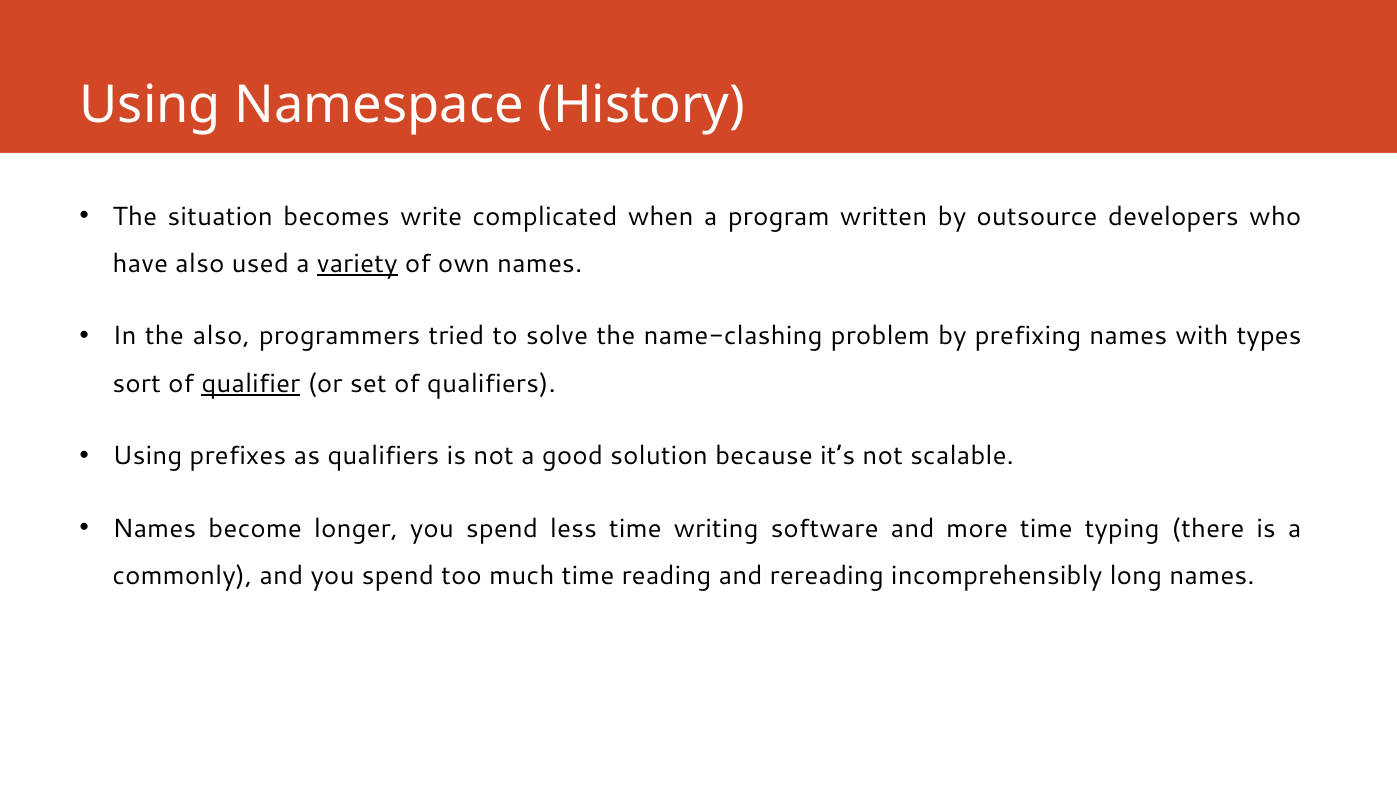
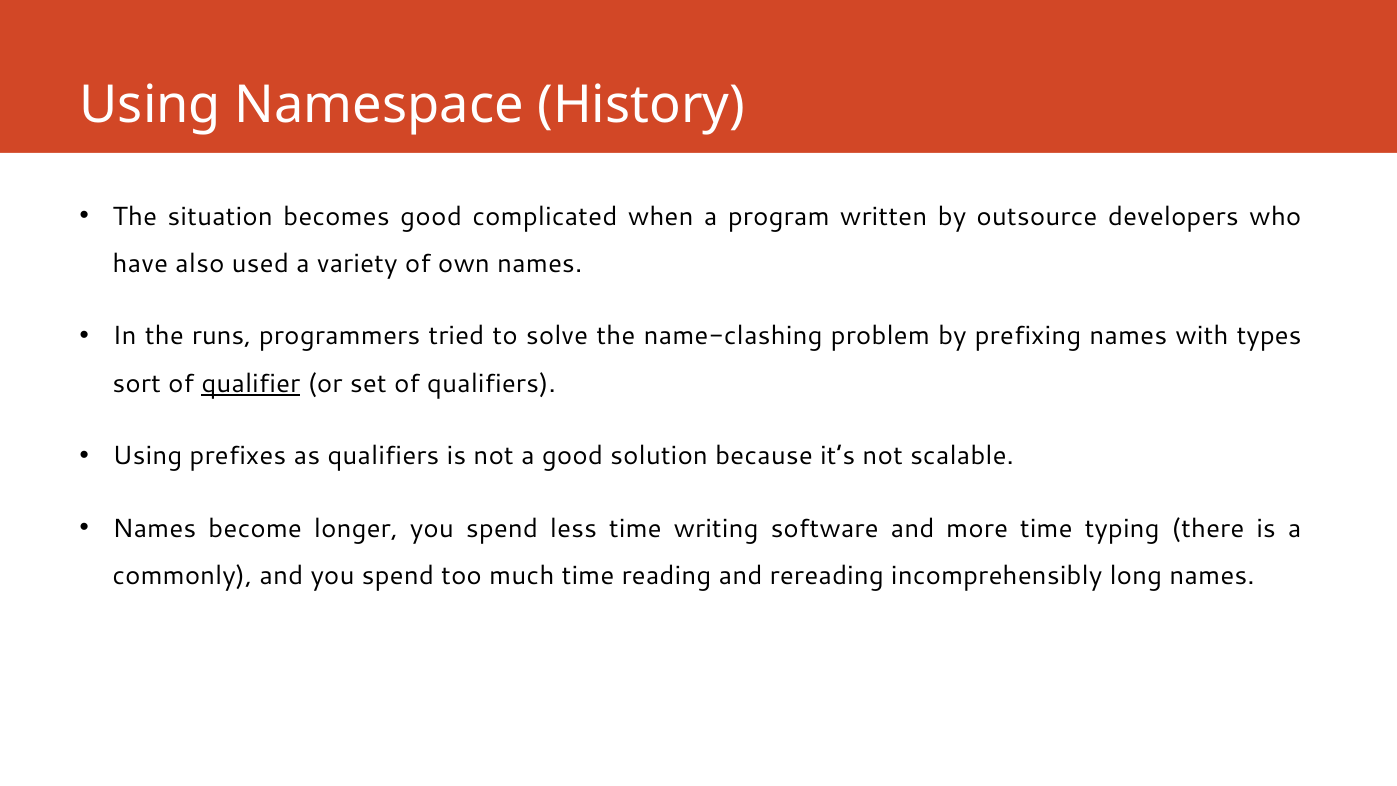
becomes write: write -> good (431, 217)
variety underline: present -> none (357, 264)
the also: also -> runs (222, 336)
